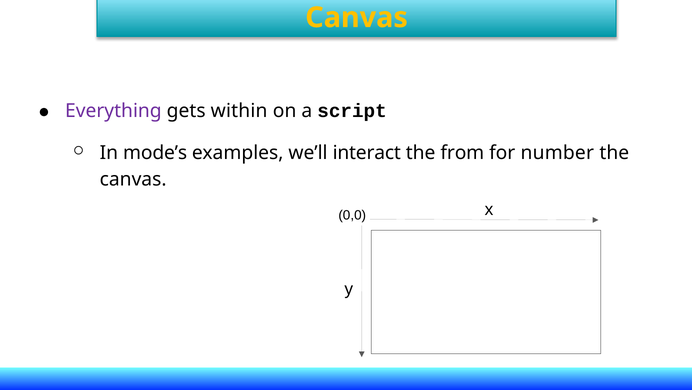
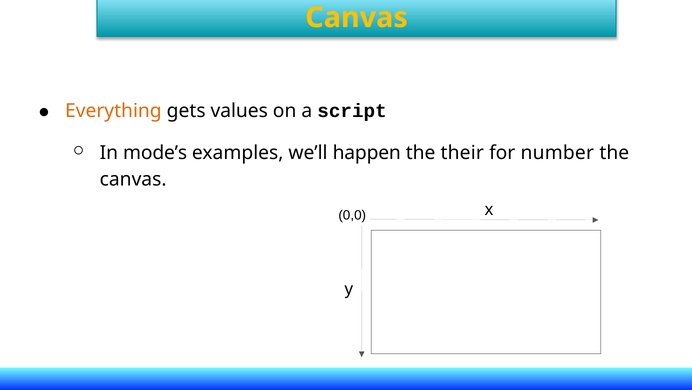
Everything colour: purple -> orange (113, 110)
within: within -> values (239, 110)
interact: interact -> happen (367, 152)
from: from -> their (462, 152)
